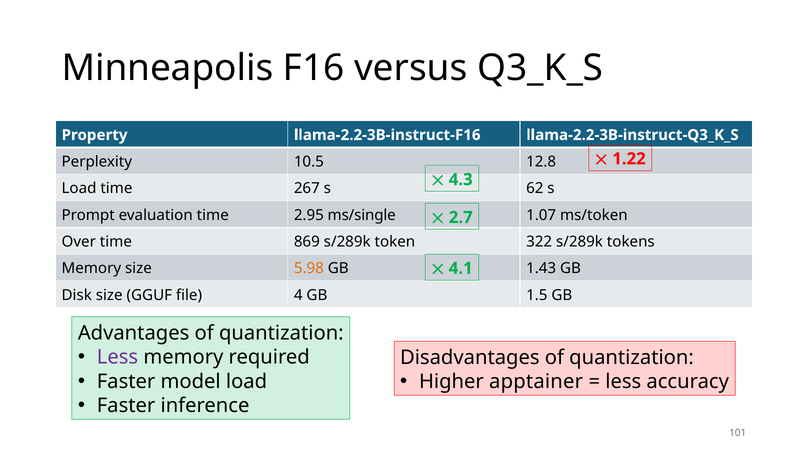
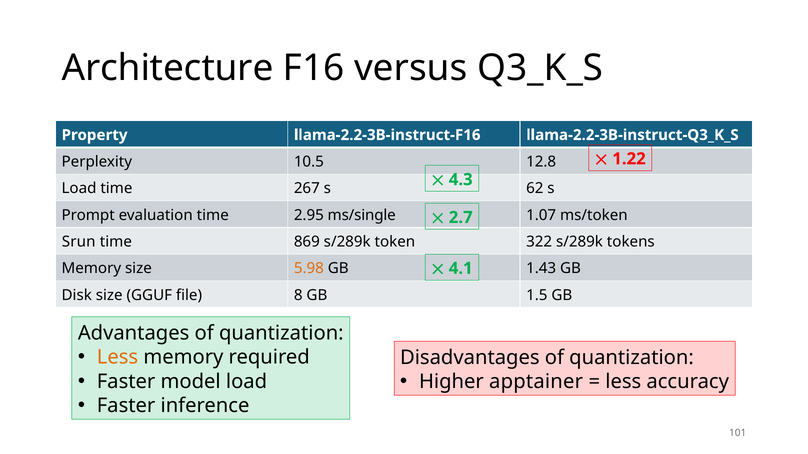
Minneapolis: Minneapolis -> Architecture (168, 68)
Over: Over -> Srun (79, 242)
4: 4 -> 8 (298, 295)
Less colour: purple -> orange (117, 358)
